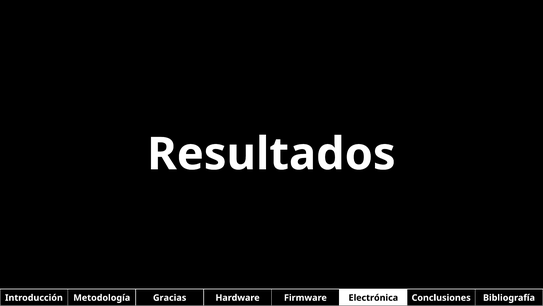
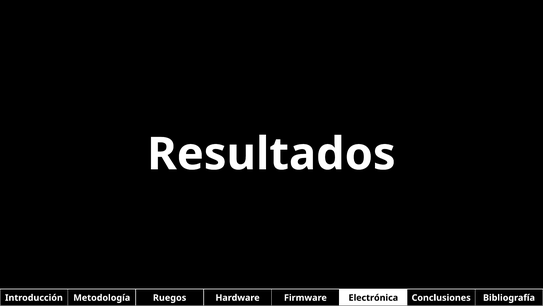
Gracias: Gracias -> Ruegos (170, 297)
